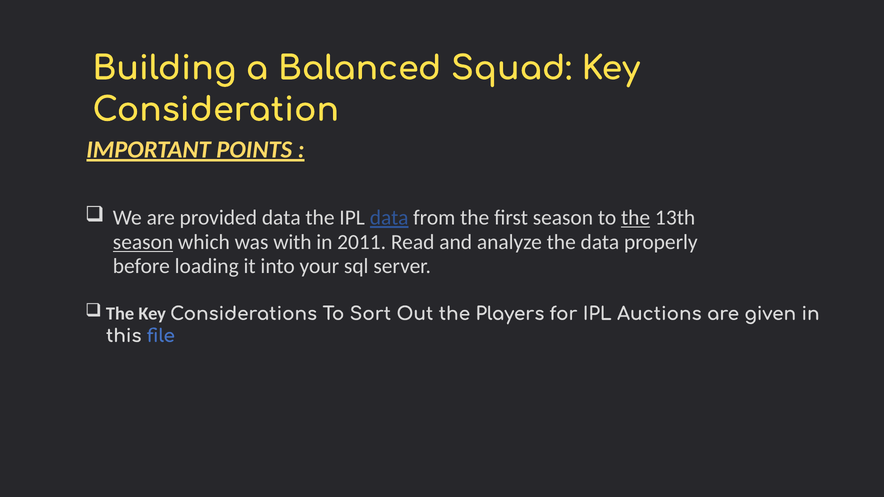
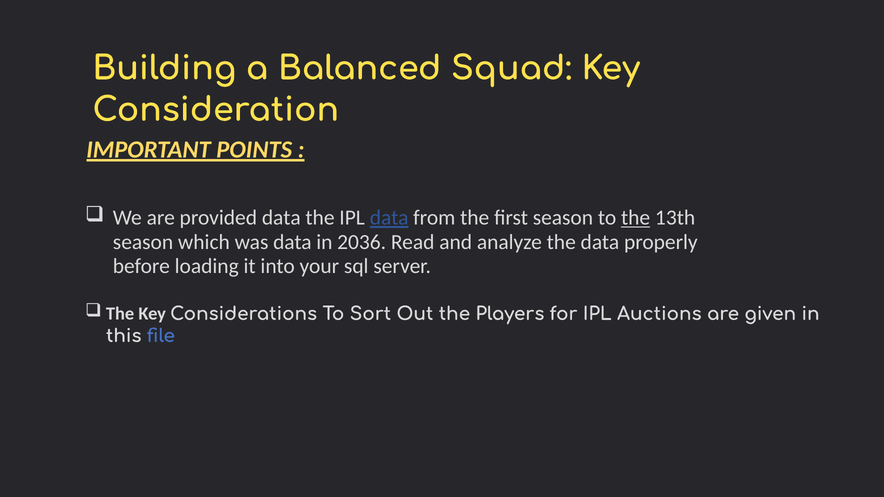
season underline: present -> none (143, 242)
was with: with -> data (292, 242)
2011: 2011 -> 2036 (362, 242)
